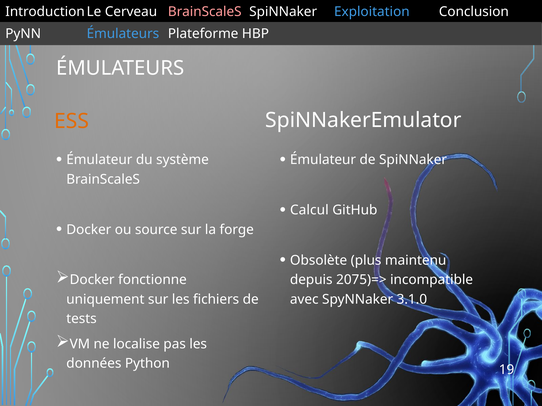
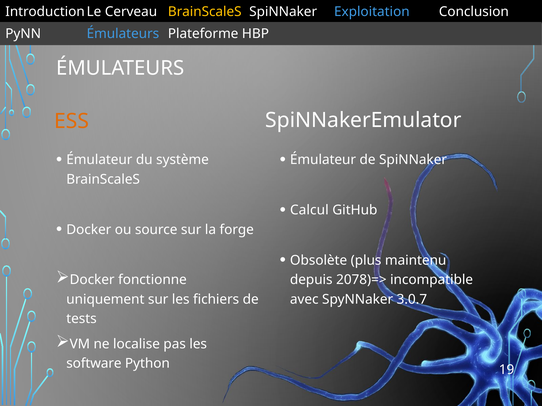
BrainScaleS colour: pink -> yellow (205, 12)
2075)=>: 2075)=> -> 2078)=> (361, 280)
3.1.0: 3.1.0 -> 3.0.7 (412, 300)
données: données -> software (94, 364)
